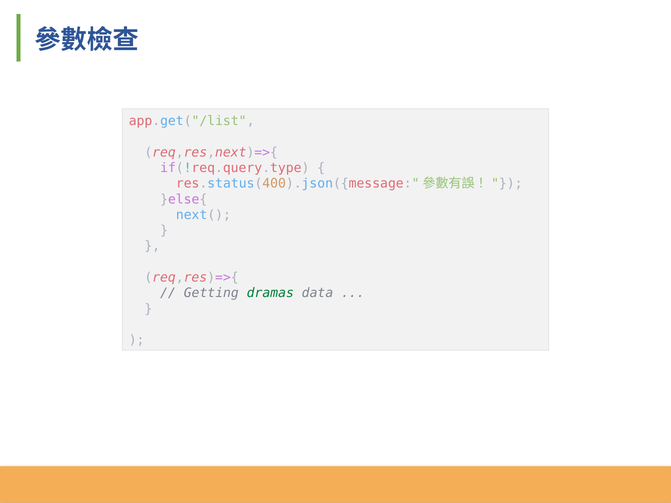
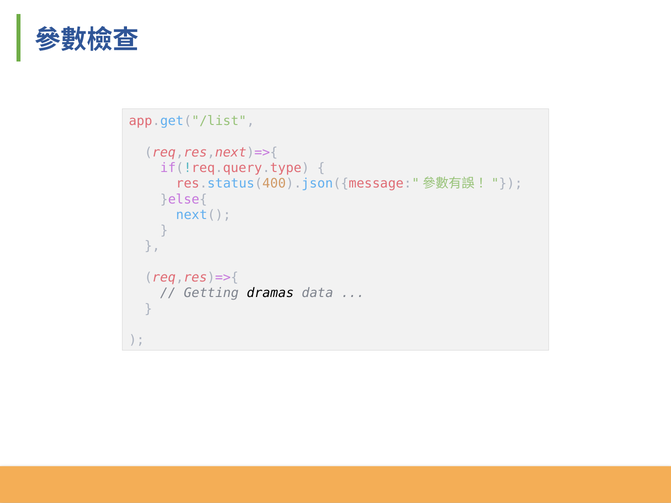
dramas colour: green -> black (270, 293)
